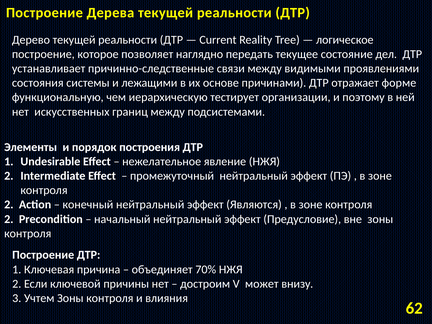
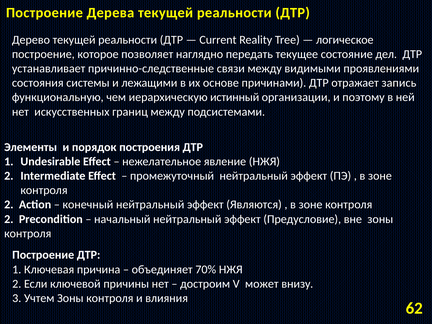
форме: форме -> запись (399, 83)
тестирует: тестирует -> истинный (235, 97)
